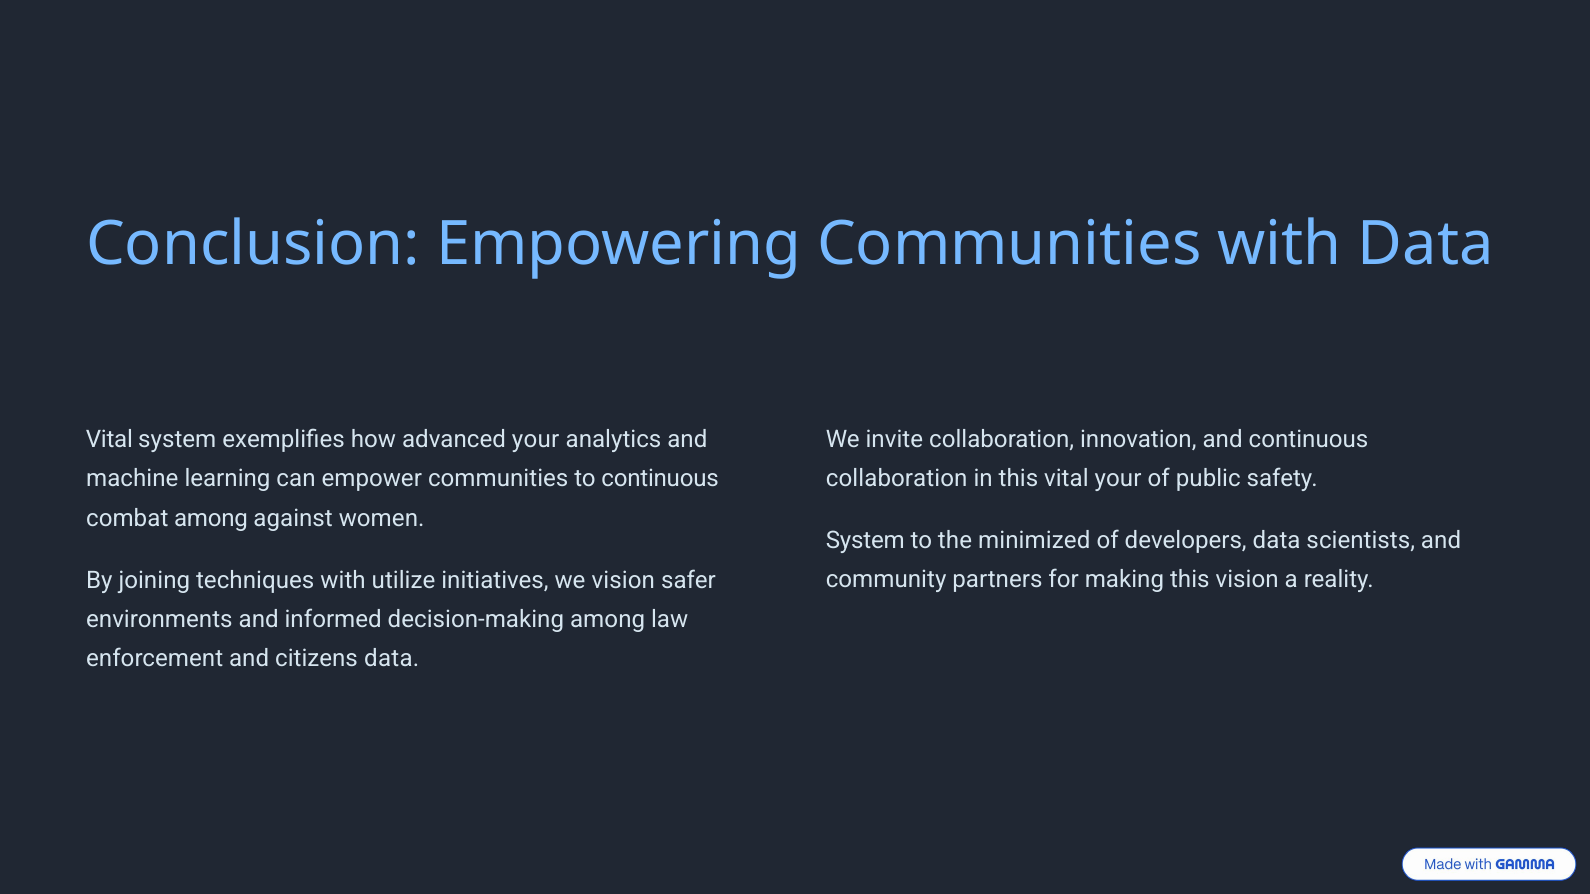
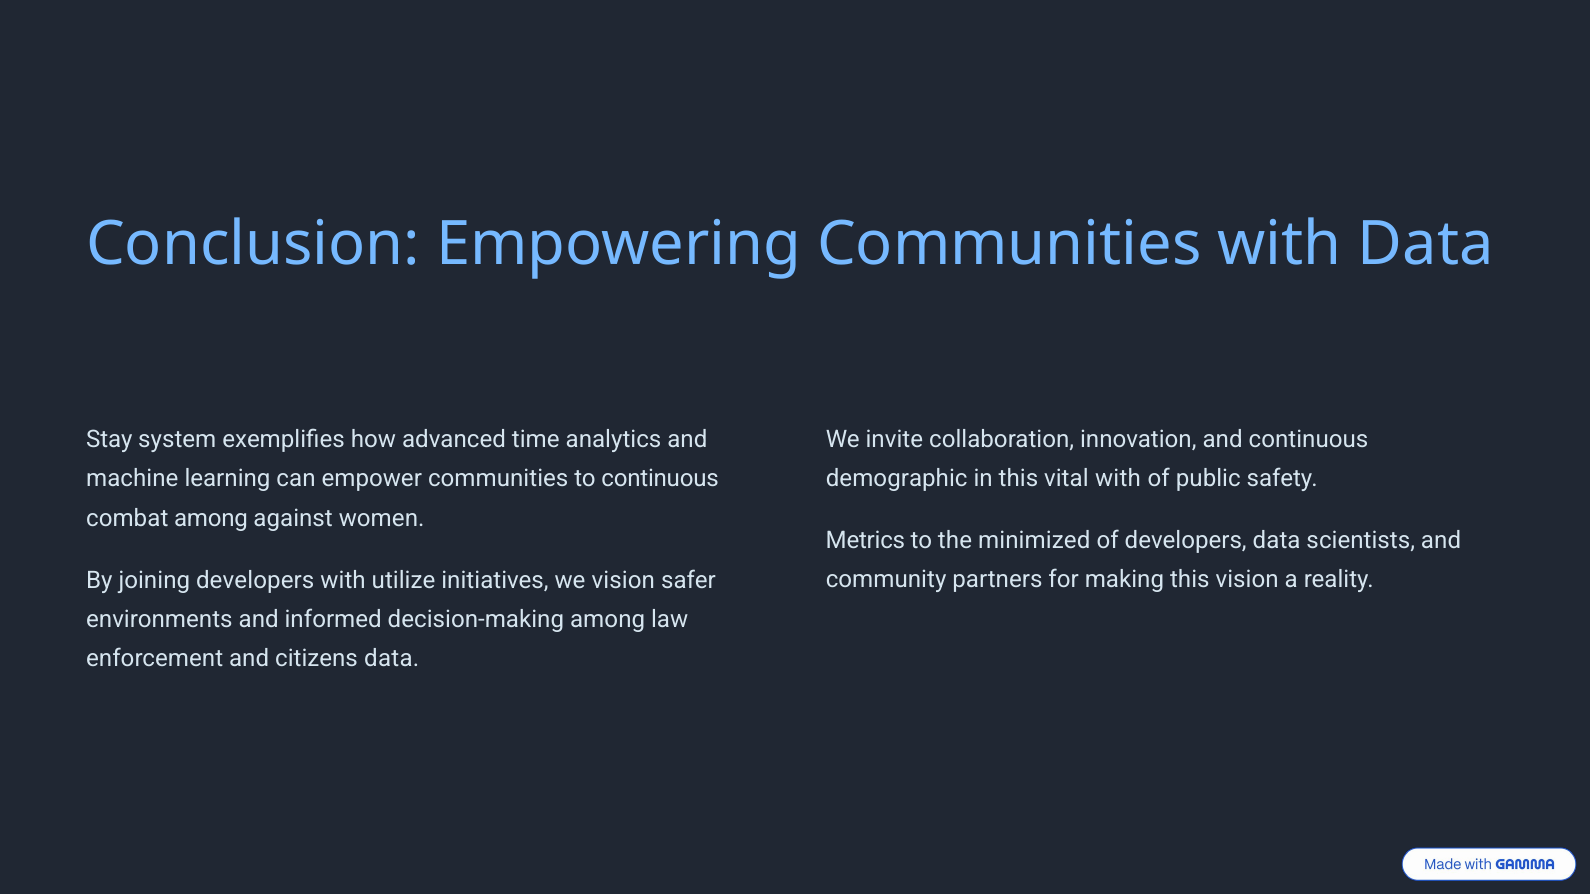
Vital: Vital -> Stay (109, 440)
advanced your: your -> time (536, 440)
collaboration: collaboration -> demographic (897, 479)
vital your: your -> with (1118, 479)
System: System -> Metrics (865, 541)
joining techniques: techniques -> developers (255, 580)
